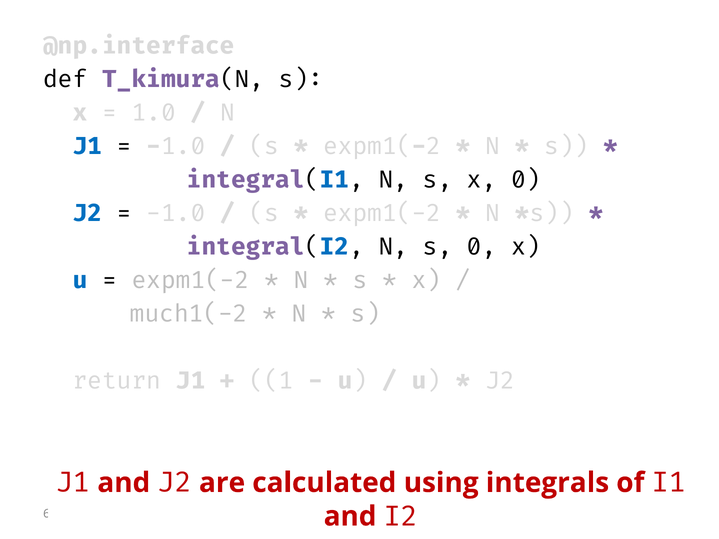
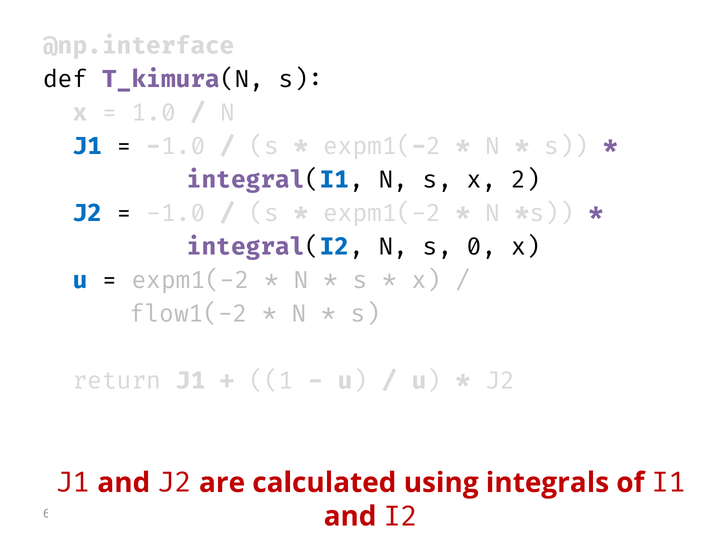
x 0: 0 -> 2 (526, 180)
much1(-2: much1(-2 -> flow1(-2 (189, 314)
